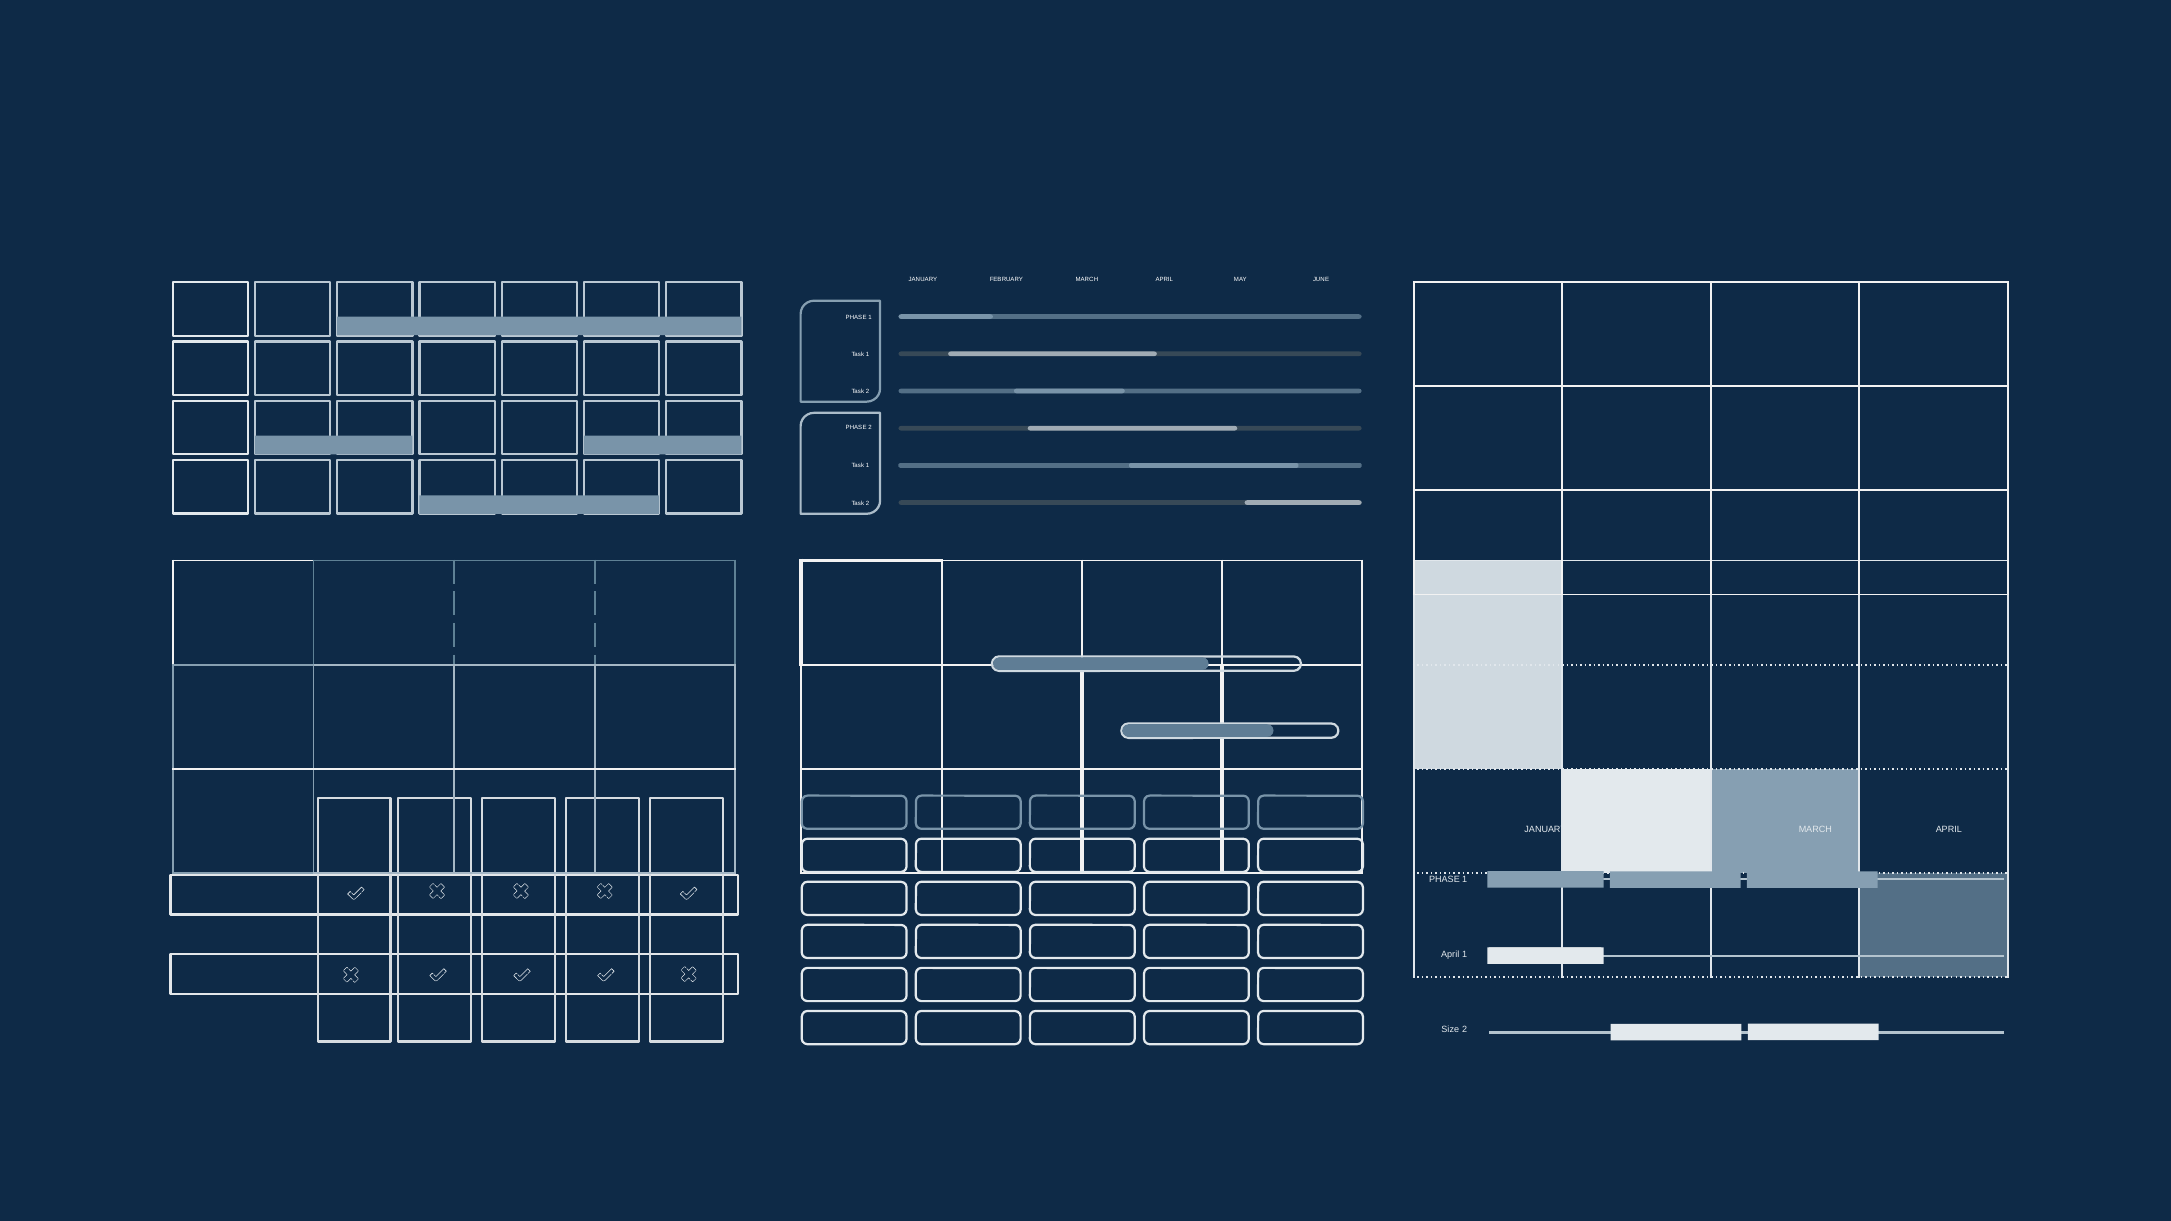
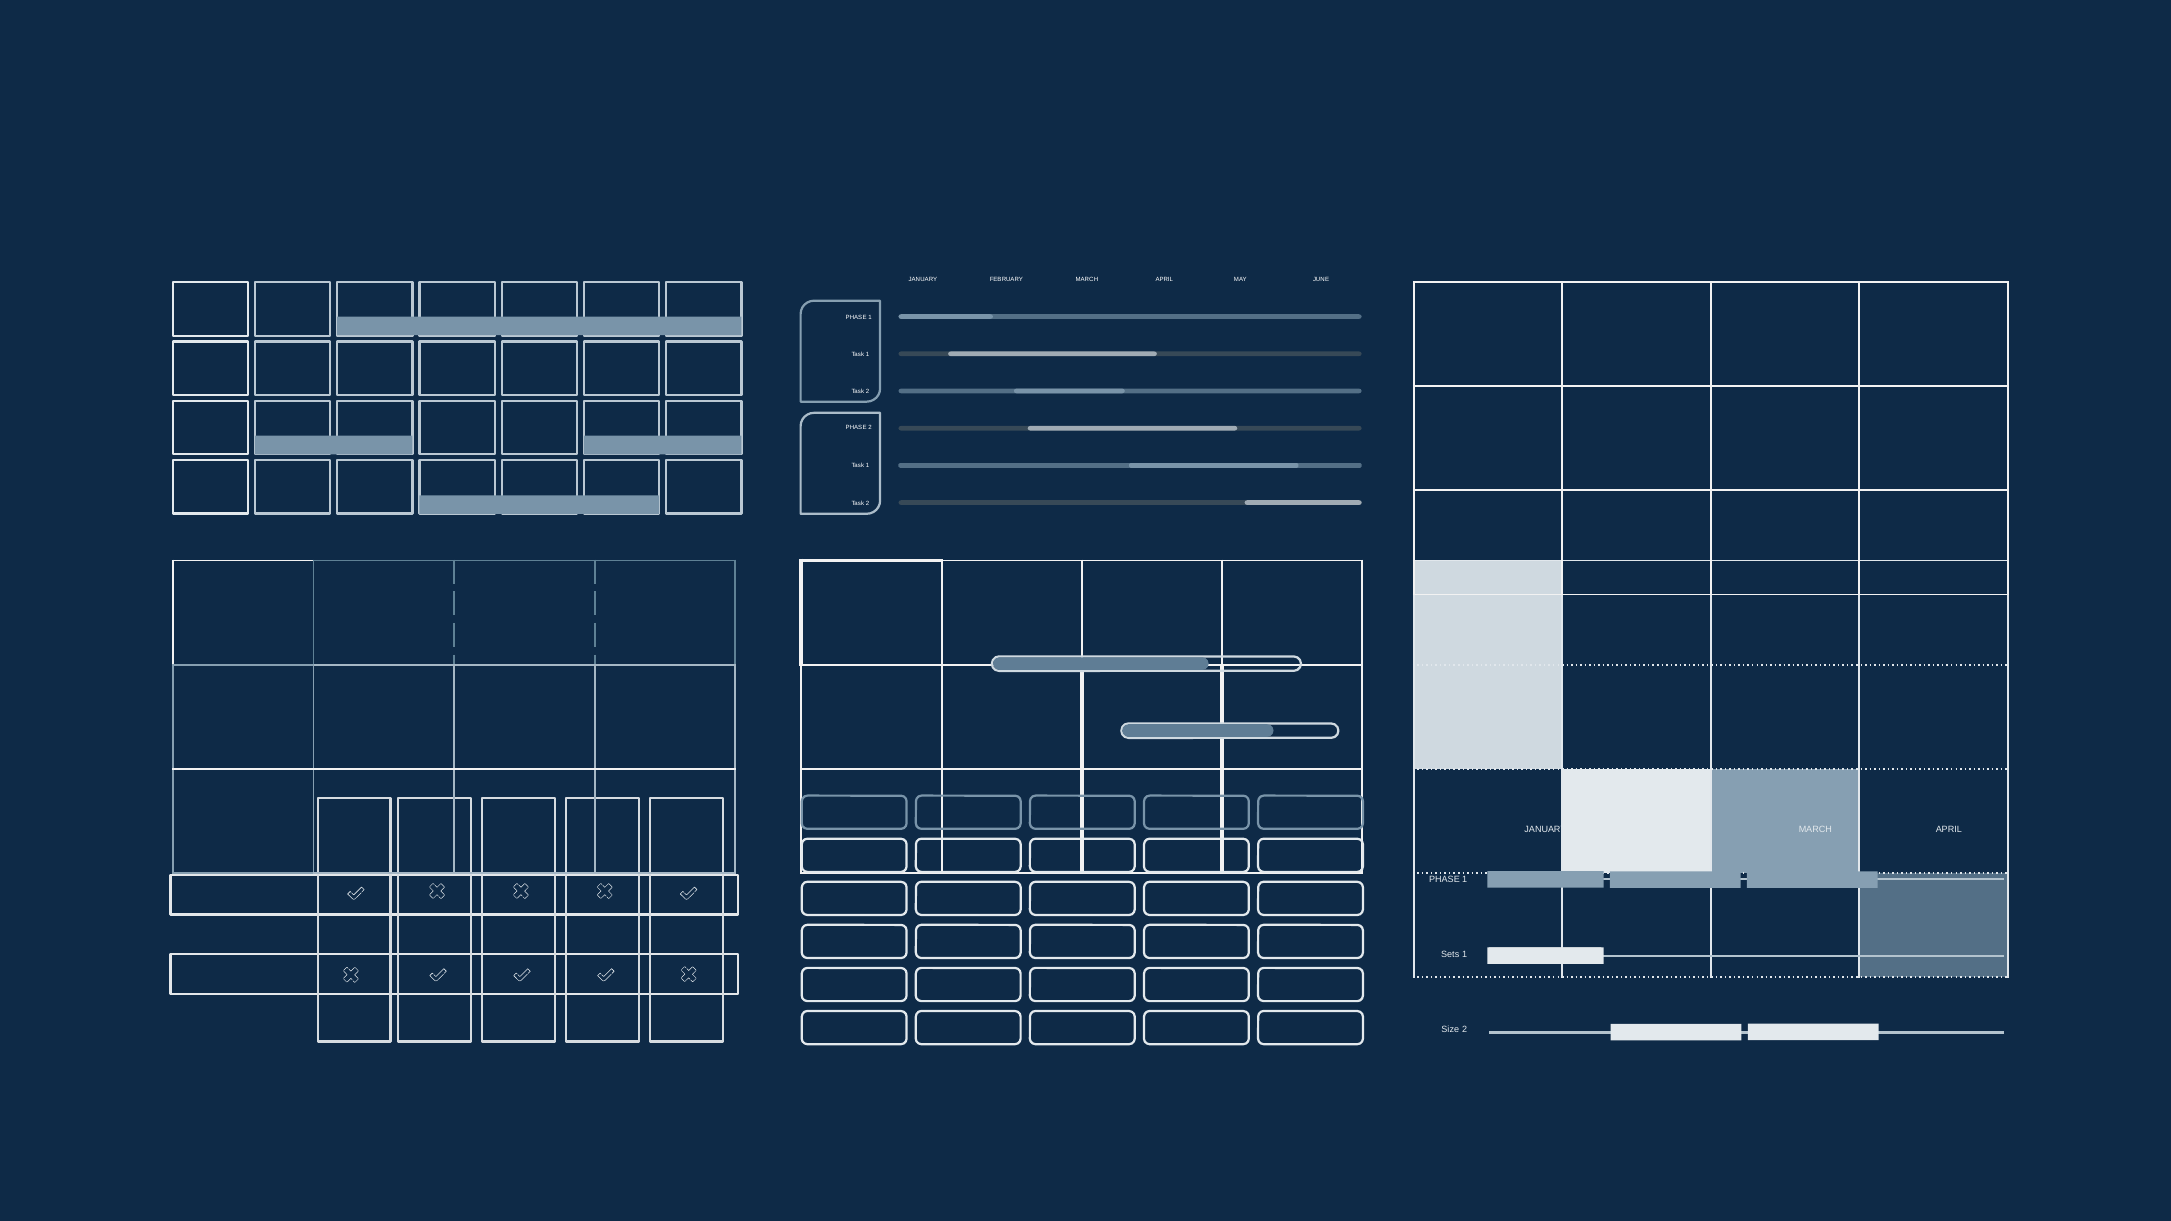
April: April -> Sets (1450, 955)
